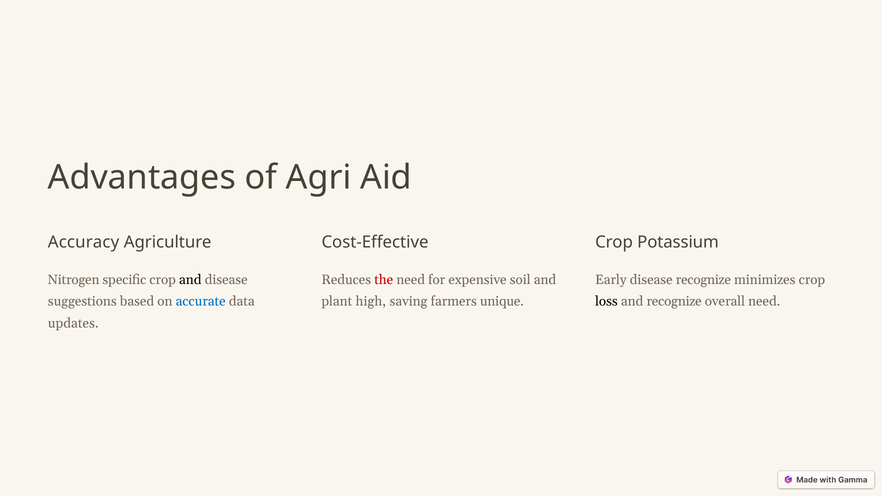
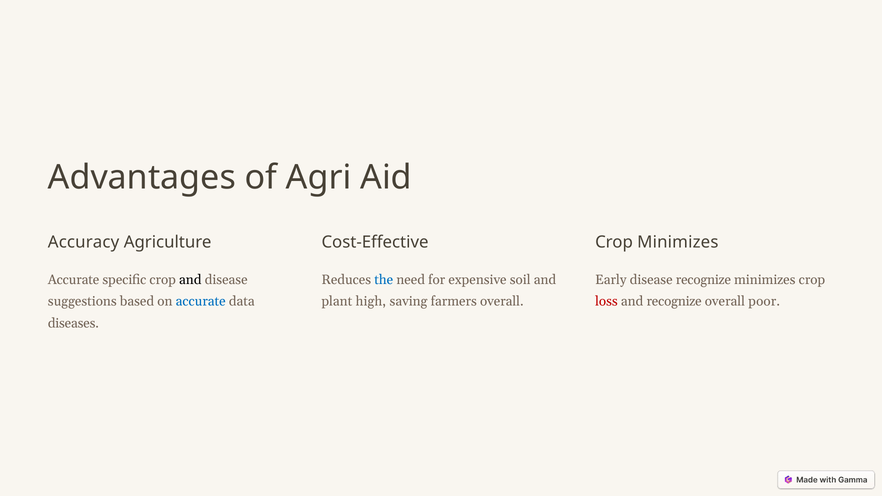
Crop Potassium: Potassium -> Minimizes (678, 242)
Nitrogen: Nitrogen -> Accurate (74, 280)
the colour: red -> blue (384, 280)
farmers unique: unique -> overall (502, 302)
loss colour: black -> red (606, 302)
overall need: need -> poor (764, 302)
updates: updates -> diseases (73, 323)
